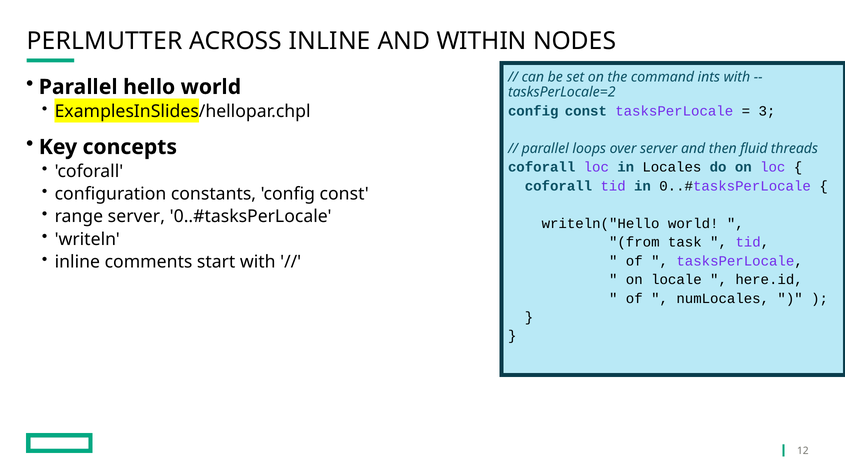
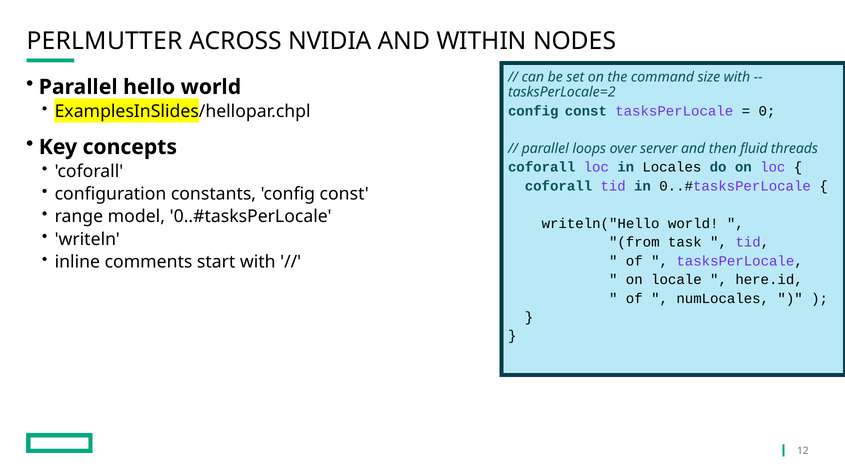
ACROSS INLINE: INLINE -> NVIDIA (330, 41)
ints: ints -> size (709, 77)
3: 3 -> 0 (767, 111)
range server: server -> model (136, 216)
